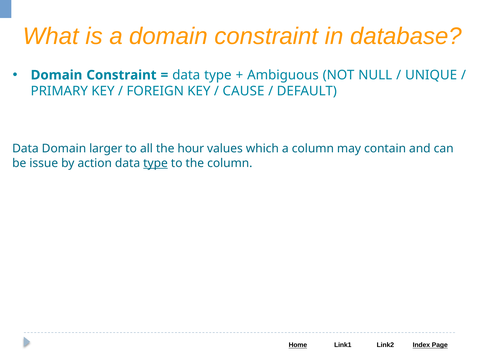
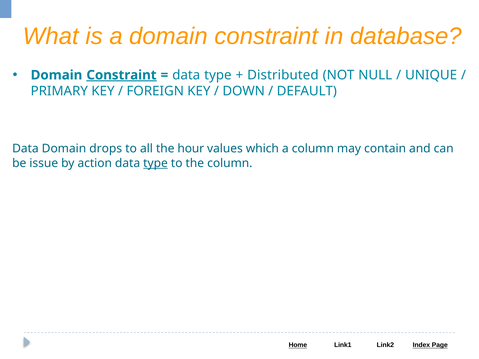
Constraint underline: none -> present (121, 75)
Ambiguous: Ambiguous -> Distributed (283, 75)
CAUSE: CAUSE -> DOWN (244, 91)
larger: larger -> drops (106, 149)
